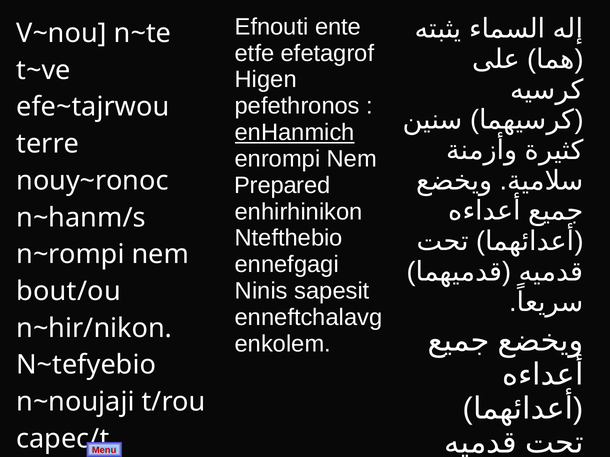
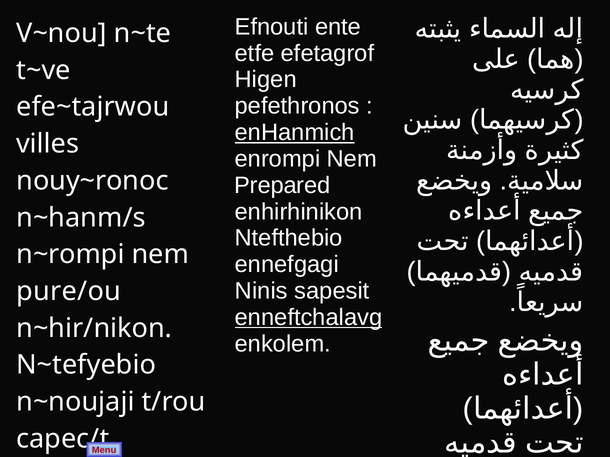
terre: terre -> villes (48, 144)
bout/ou: bout/ou -> pure/ou (69, 292)
enneftchalavg underline: none -> present (309, 318)
